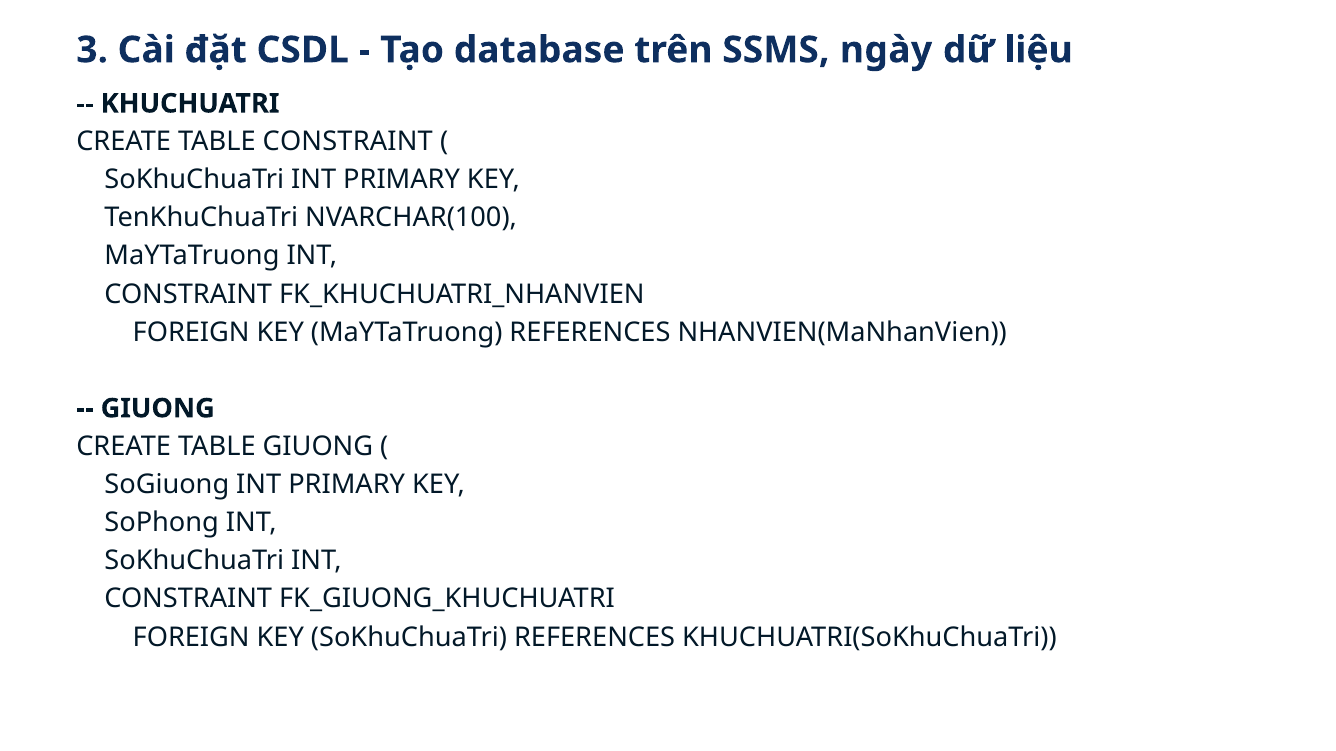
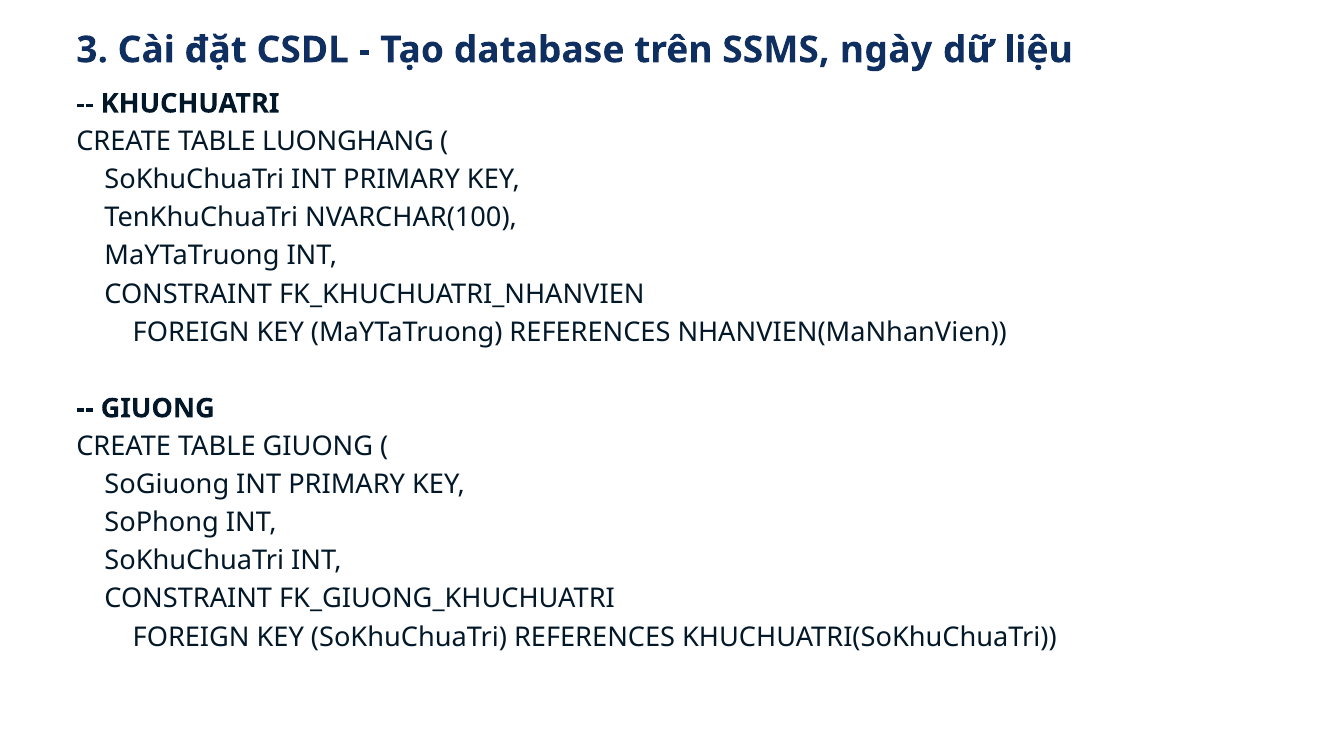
TABLE CONSTRAINT: CONSTRAINT -> LUONGHANG (348, 142)
